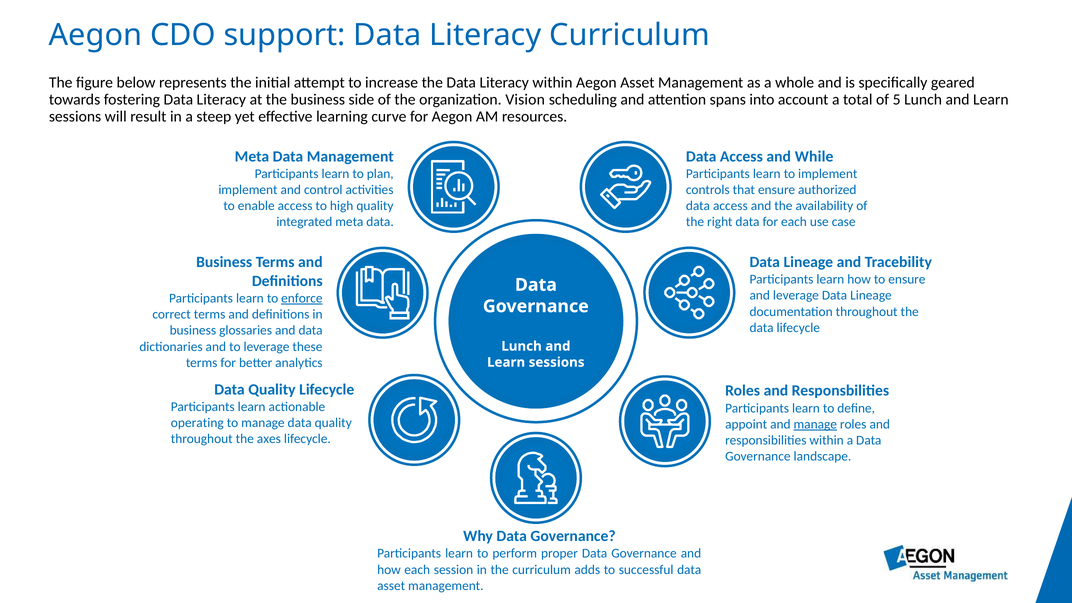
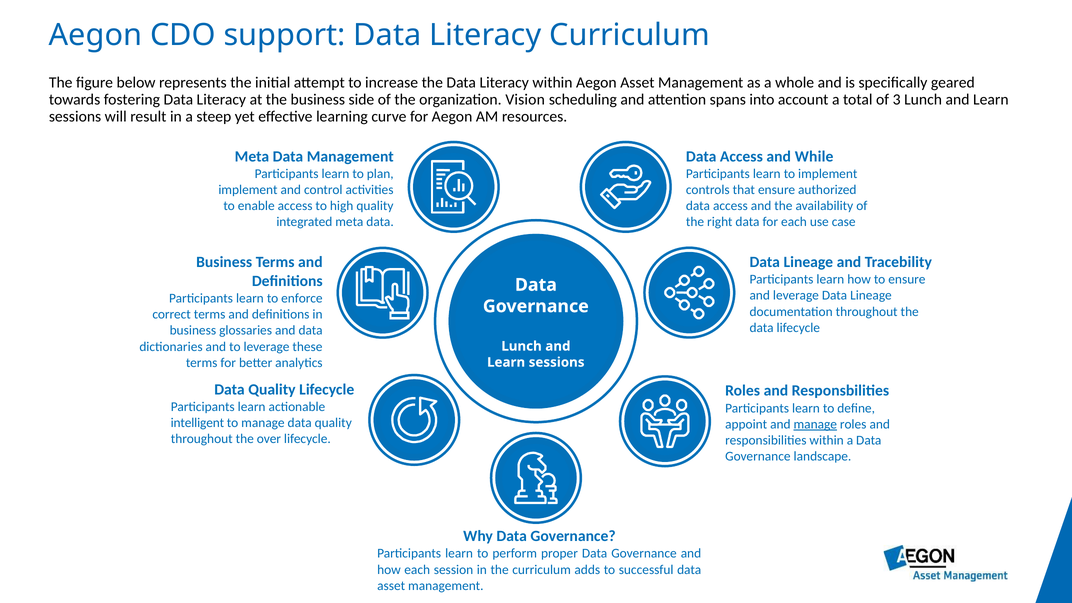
5: 5 -> 3 (897, 100)
enforce underline: present -> none (302, 298)
operating: operating -> intelligent (197, 423)
axes: axes -> over (269, 439)
